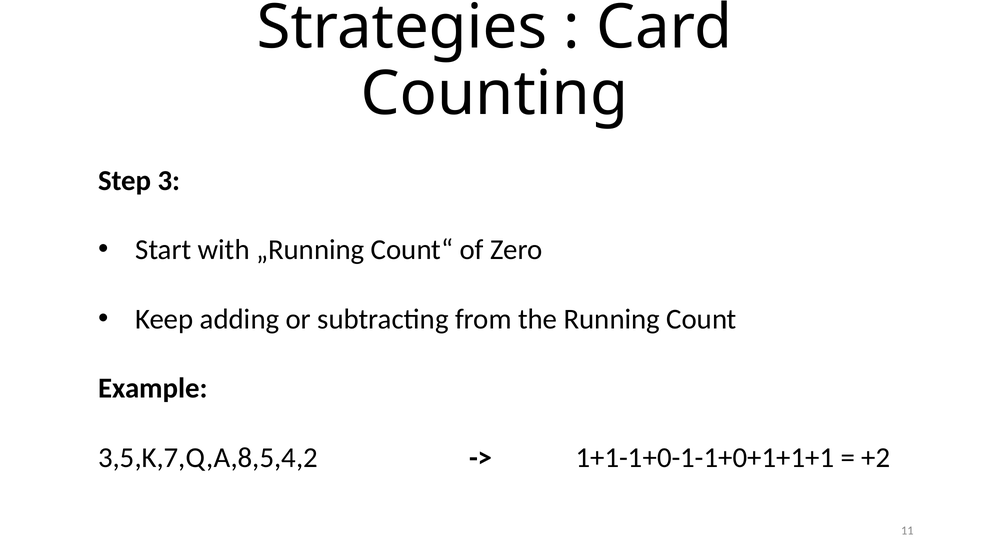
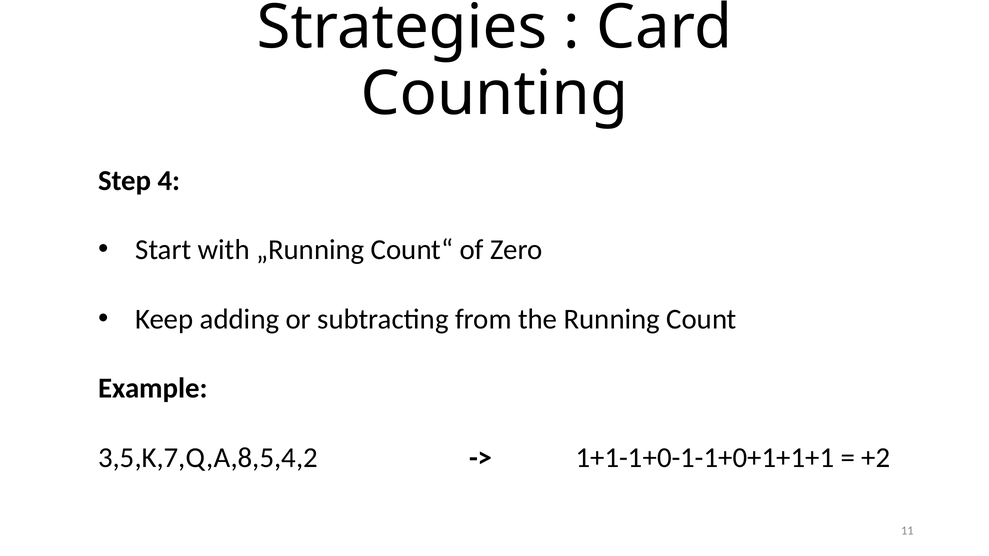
3: 3 -> 4 (169, 181)
